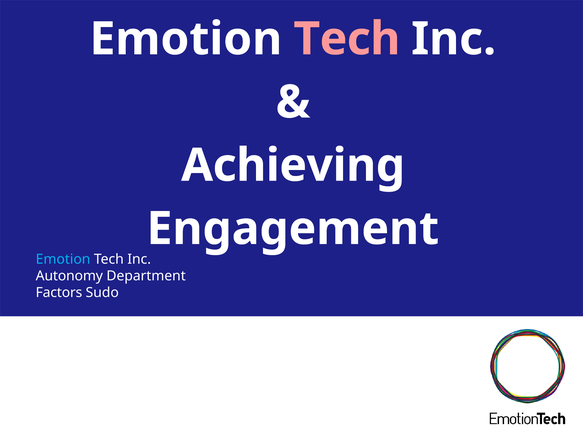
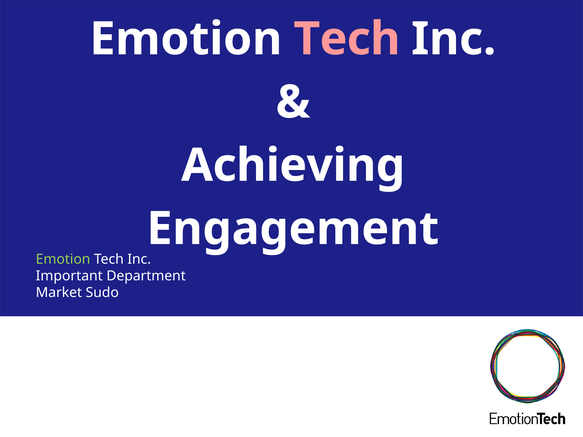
Emotion colour: light blue -> light green (63, 259)
Autonomy: Autonomy -> Important (69, 276)
Factors: Factors -> Market (59, 293)
